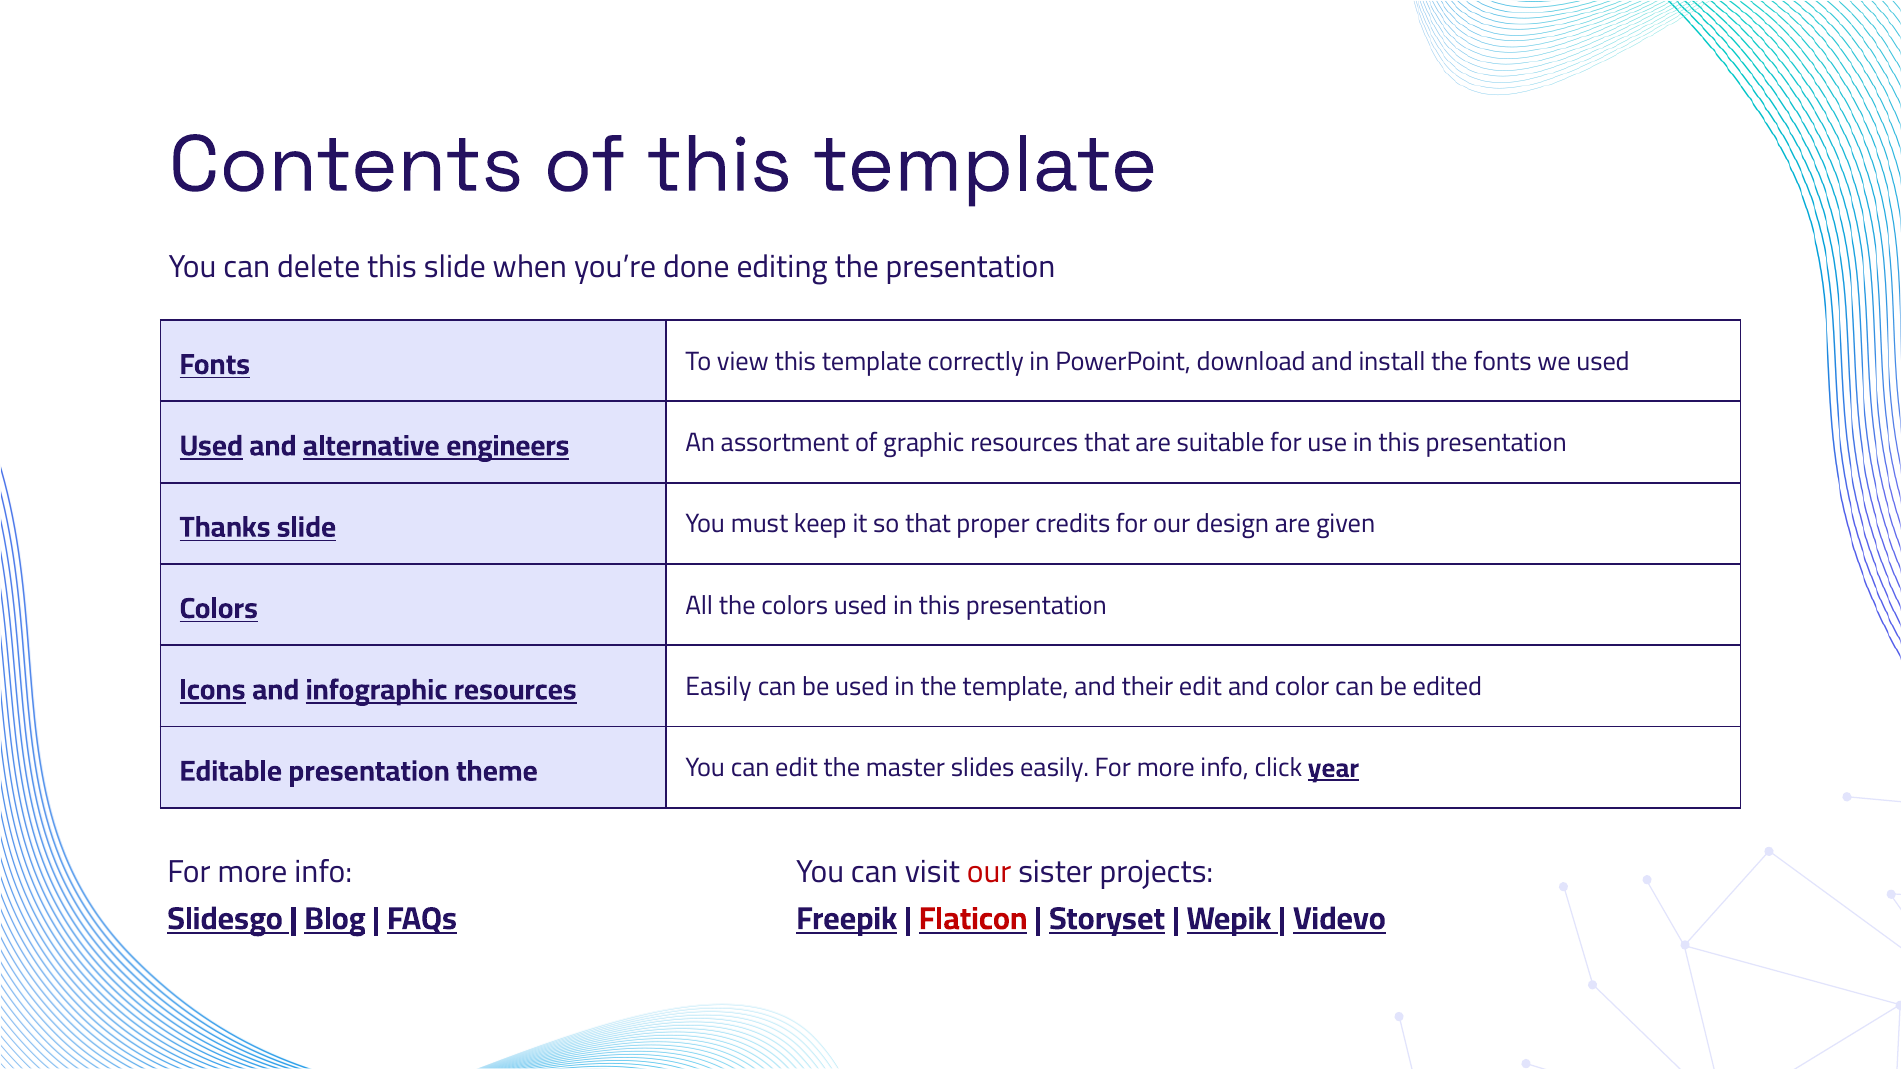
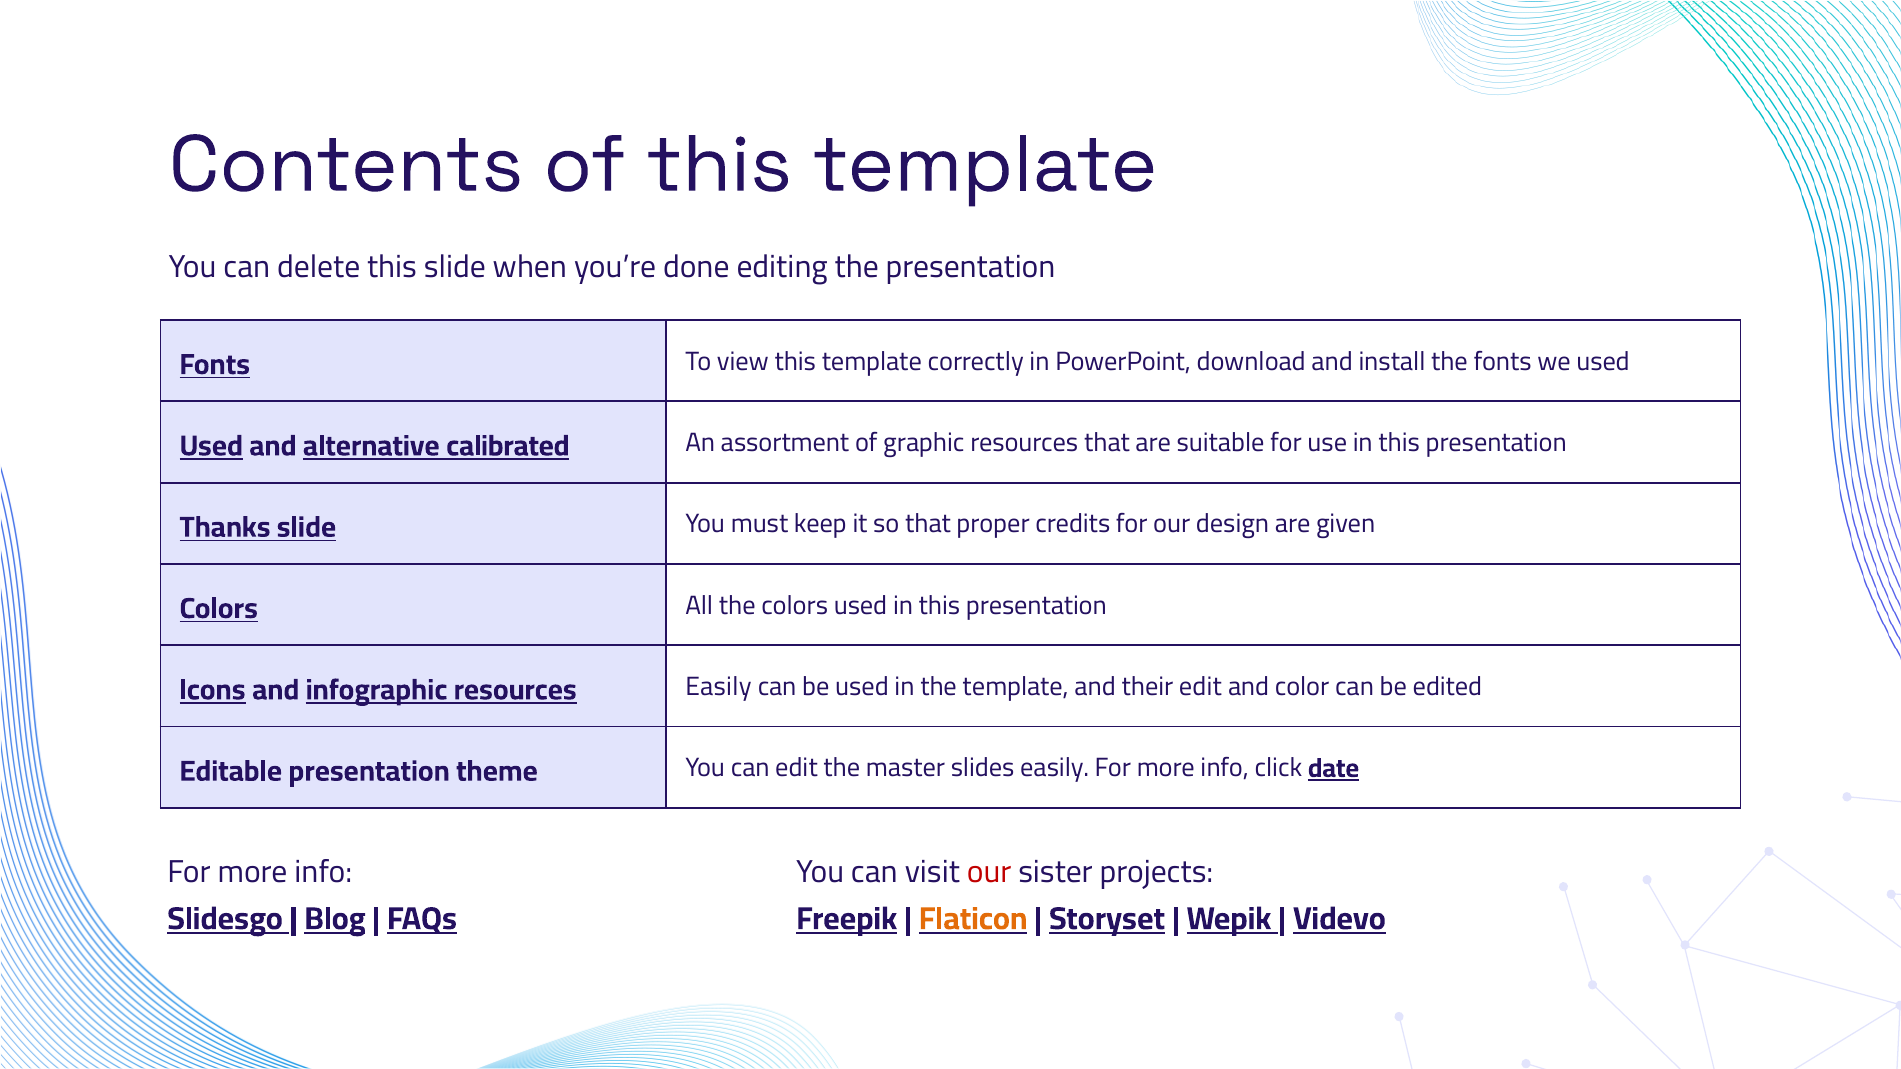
engineers: engineers -> calibrated (508, 446)
year: year -> date (1334, 768)
Flaticon colour: red -> orange (973, 919)
